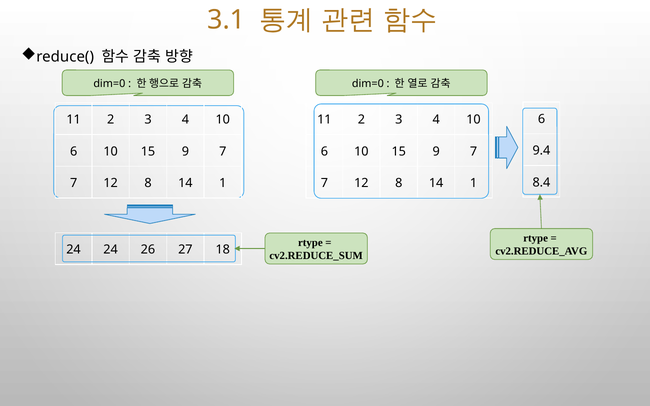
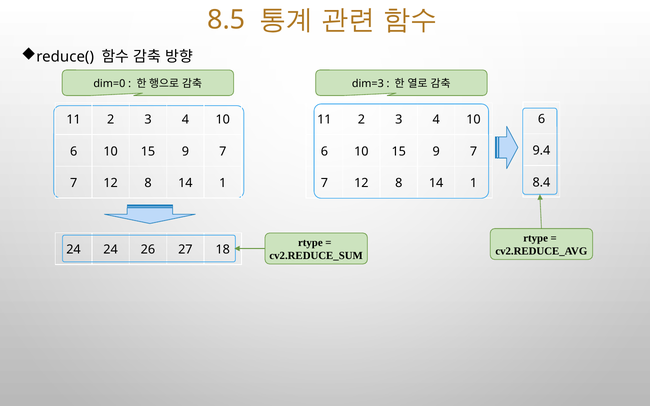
3.1: 3.1 -> 8.5 (226, 20)
dim=0: dim=0 -> dim=3 (368, 84)
